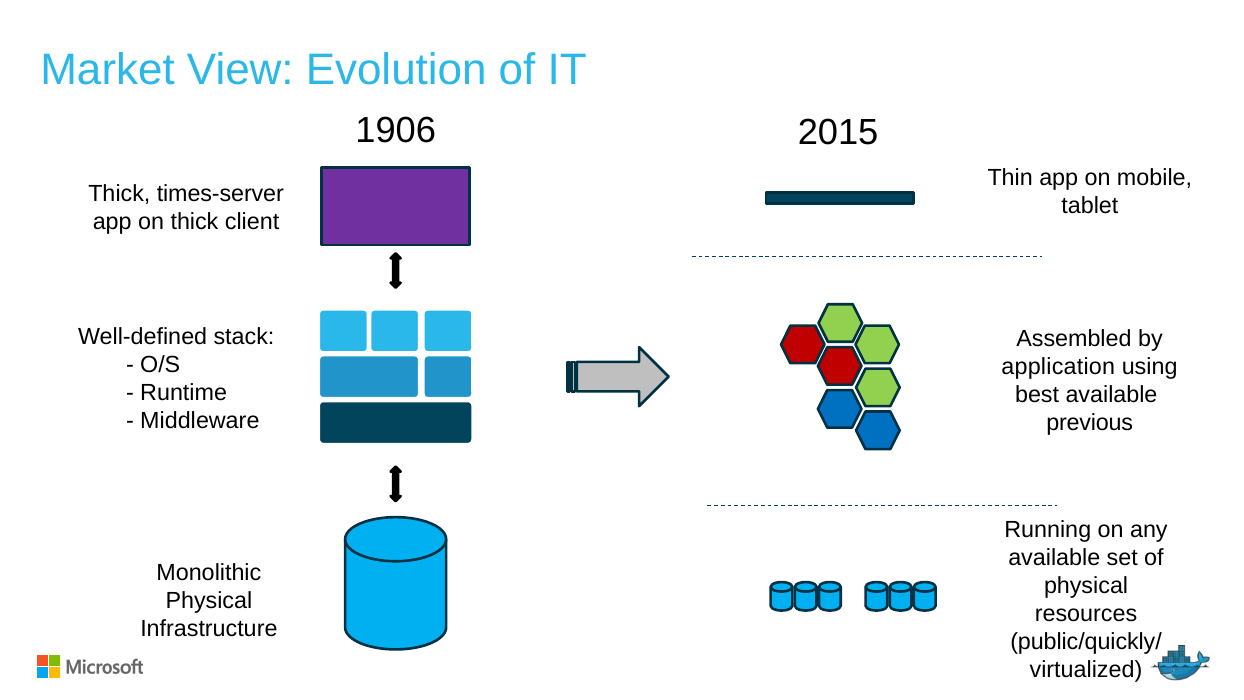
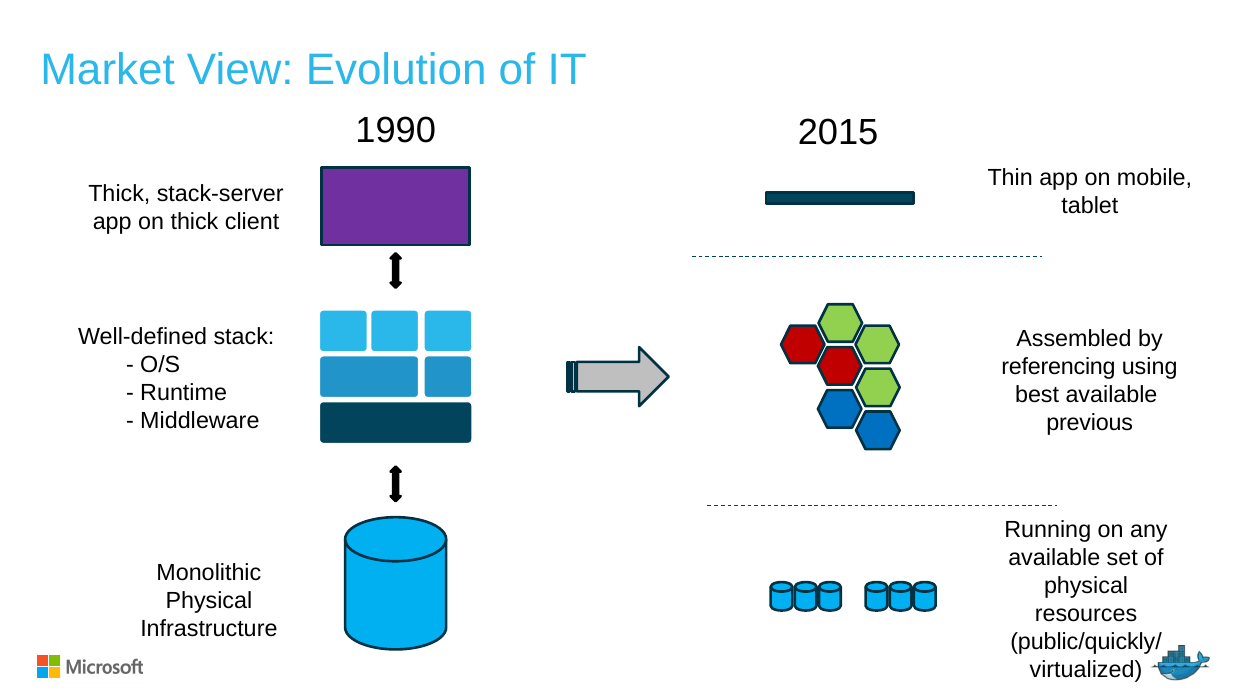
1906: 1906 -> 1990 (396, 130)
times-server: times-server -> stack-server (220, 194)
application: application -> referencing (1058, 366)
